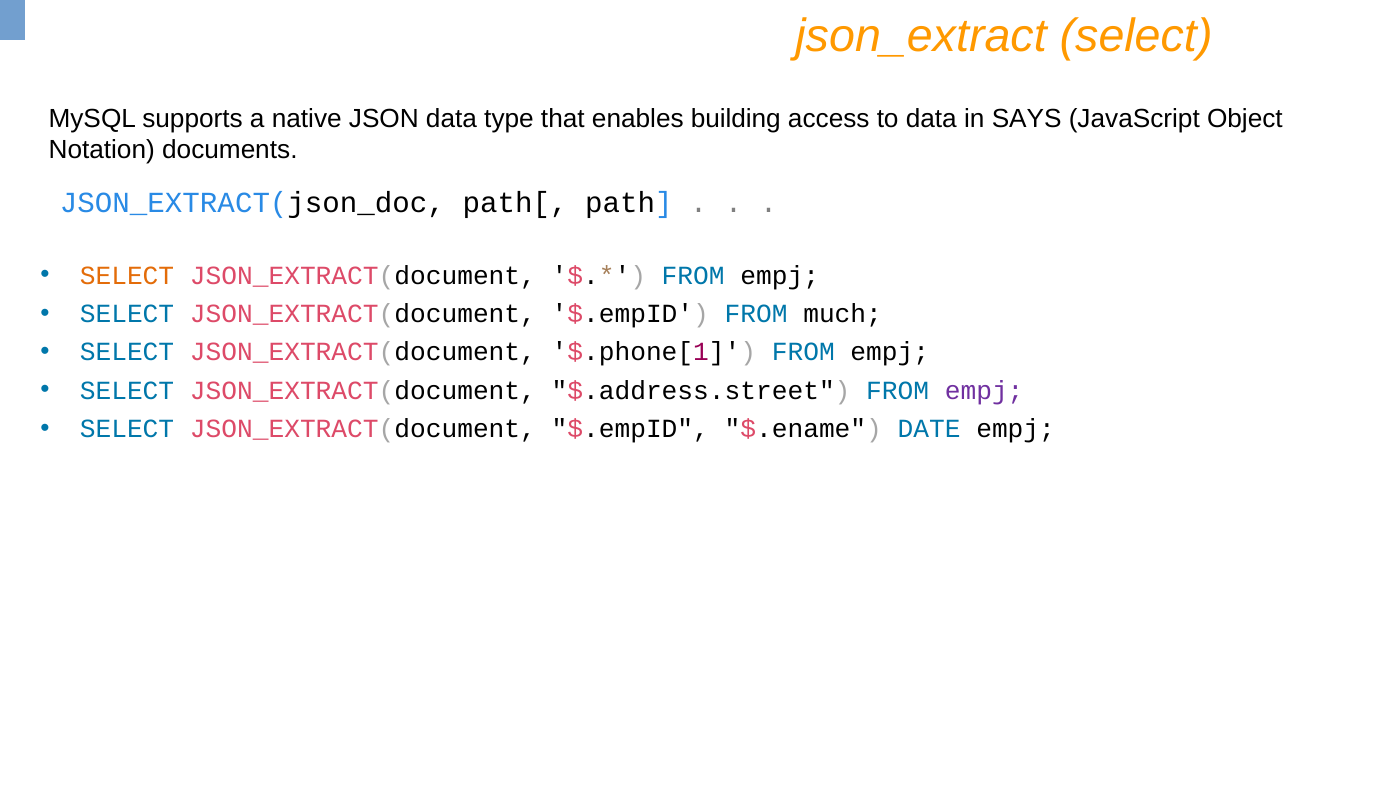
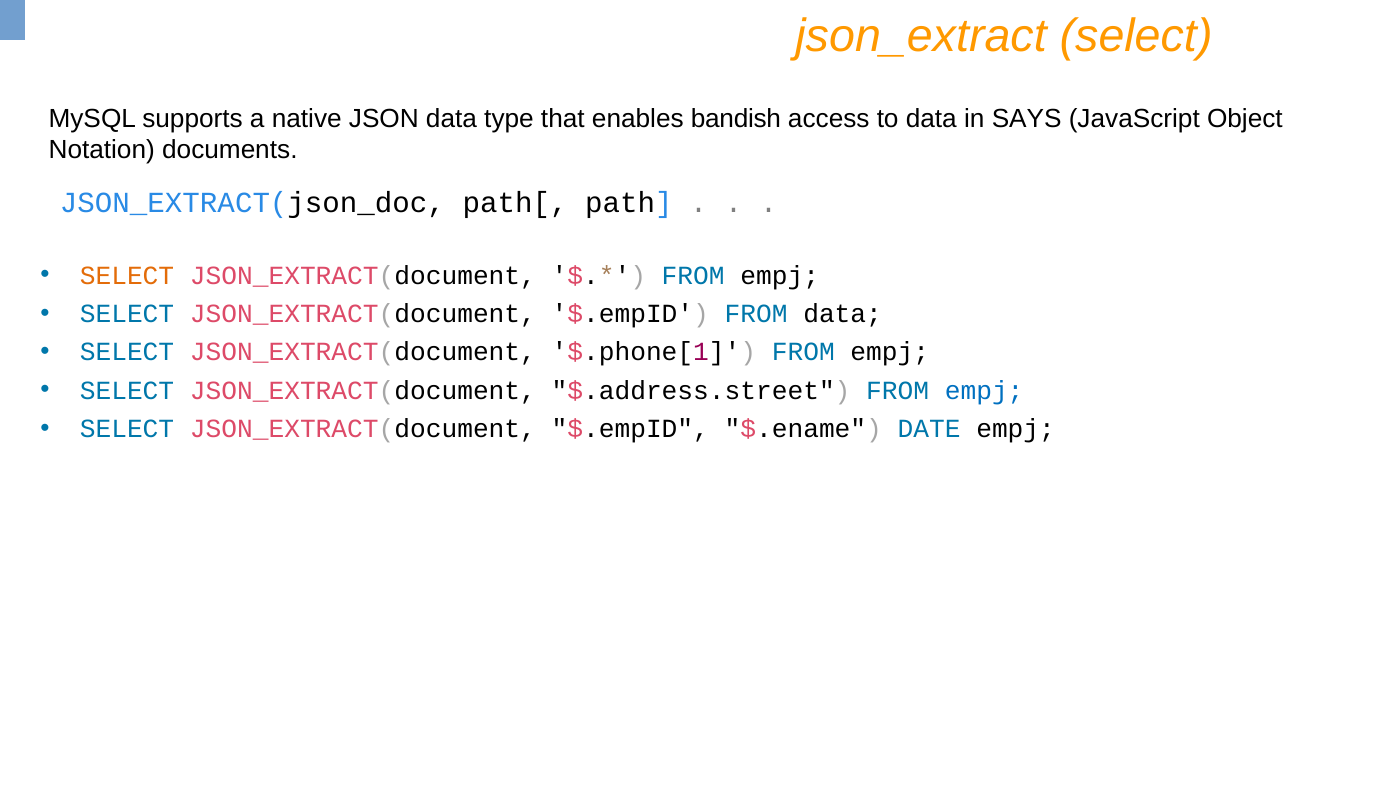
building: building -> bandish (736, 119)
FROM much: much -> data (843, 314)
empj colour: purple -> blue (984, 391)
